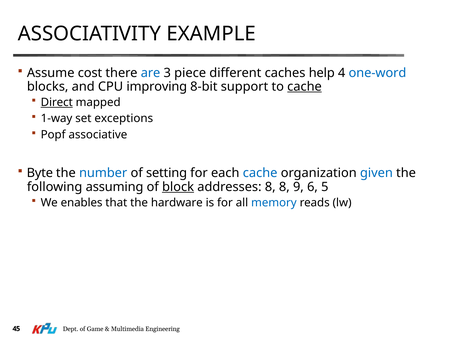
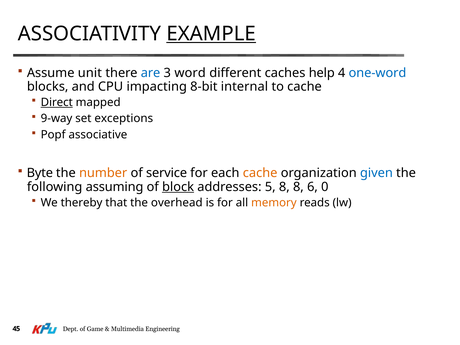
EXAMPLE underline: none -> present (211, 34)
cost: cost -> unit (90, 73)
piece: piece -> word (190, 73)
improving: improving -> impacting (157, 87)
support: support -> internal (244, 87)
cache underline: present -> none (304, 87)
1-way: 1-way -> 9-way (57, 119)
number colour: blue -> orange (103, 173)
setting: setting -> service (167, 173)
cache colour: blue -> orange (260, 173)
addresses 8: 8 -> 5 (270, 187)
8 9: 9 -> 8 (298, 187)
5: 5 -> 0 (325, 187)
enables: enables -> thereby (82, 203)
hardware: hardware -> overhead (177, 203)
memory colour: blue -> orange (274, 203)
